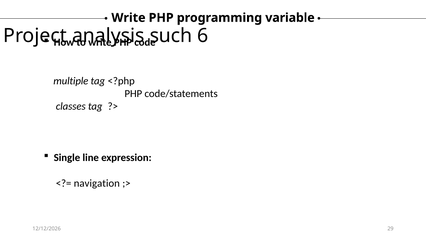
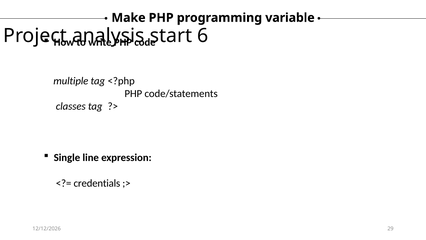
Write: Write -> Make (128, 18)
such: such -> start (171, 36)
navigation: navigation -> credentials (97, 183)
